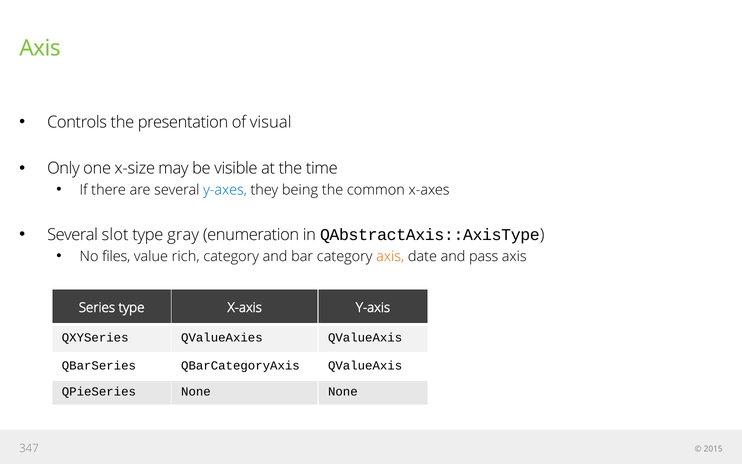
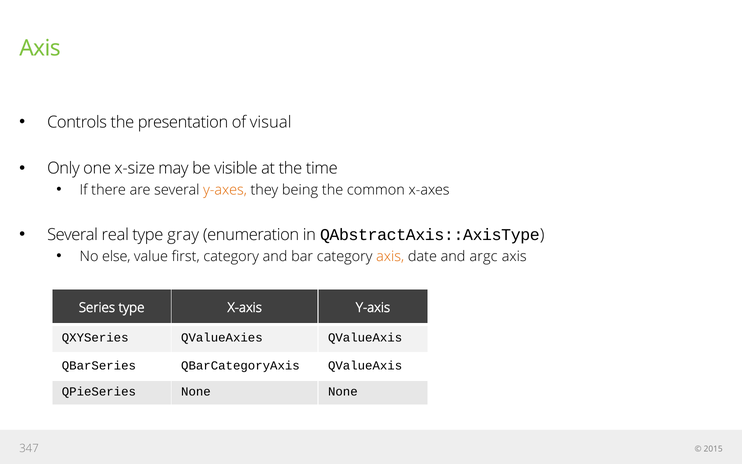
y-axes colour: blue -> orange (225, 190)
slot: slot -> real (115, 235)
files: files -> else (116, 256)
rich: rich -> first (186, 256)
pass: pass -> argc (484, 256)
